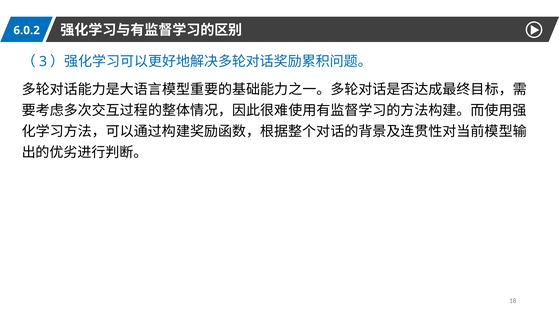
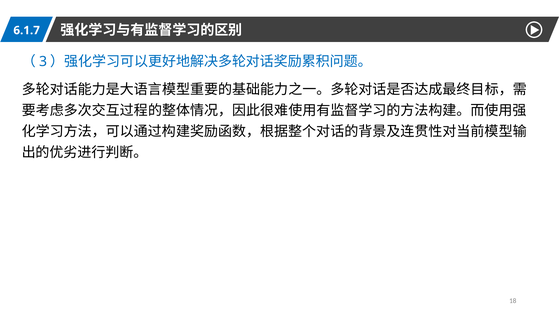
6.0.2: 6.0.2 -> 6.1.7 (27, 30)
